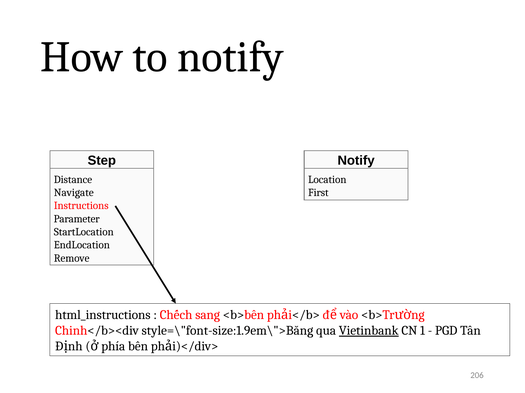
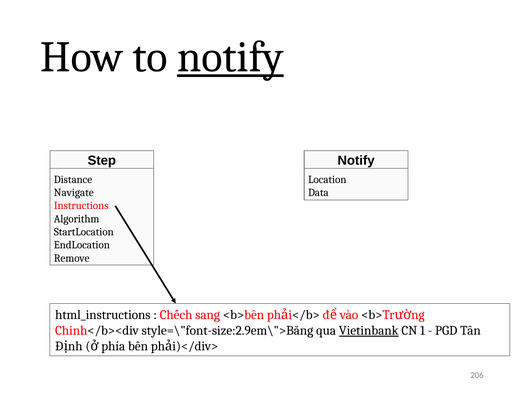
notify underline: none -> present (230, 57)
First: First -> Data (318, 193)
Parameter: Parameter -> Algorithm (77, 219)
style=\"font-size:1.9em\">Băng: style=\"font-size:1.9em\">Băng -> style=\"font-size:2.9em\">Băng (227, 331)
